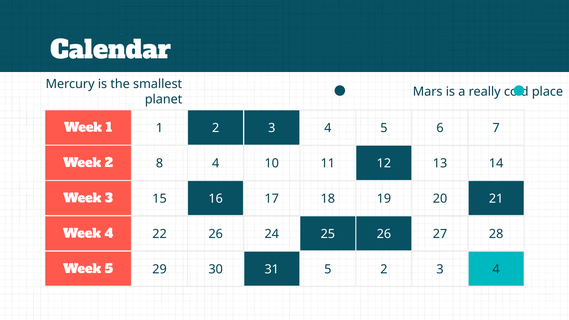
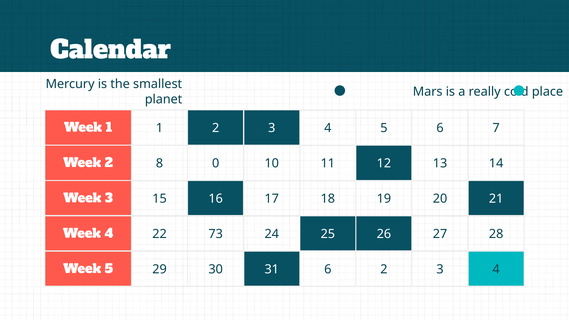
8 4: 4 -> 0 (216, 163)
22 26: 26 -> 73 (216, 234)
31 5: 5 -> 6 (328, 269)
